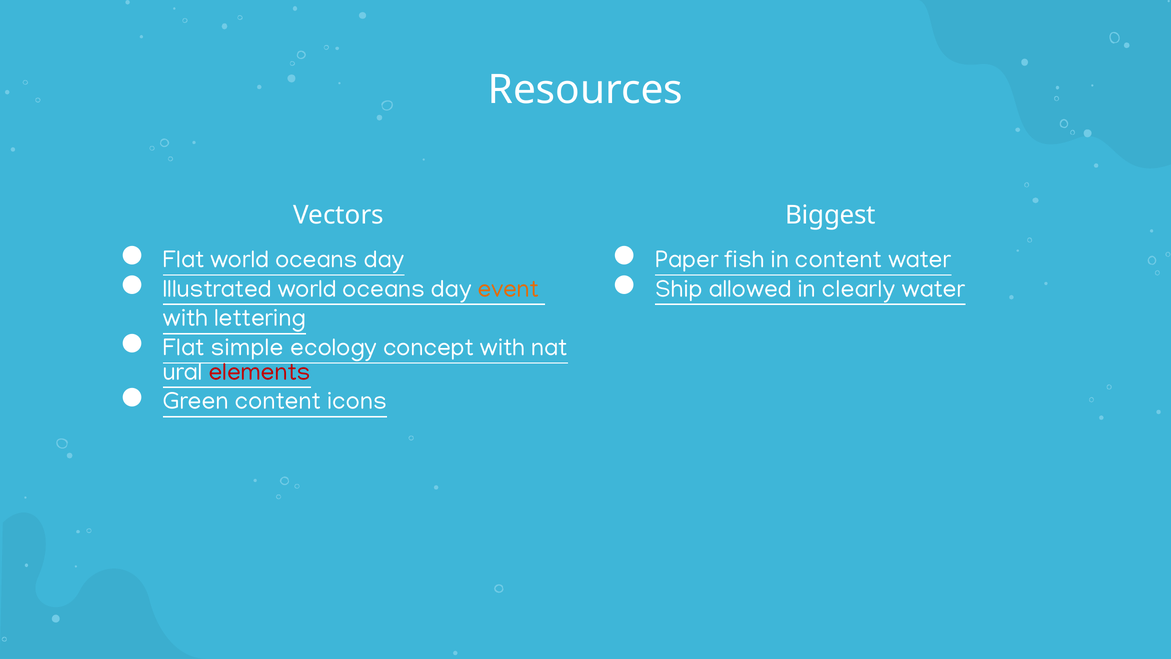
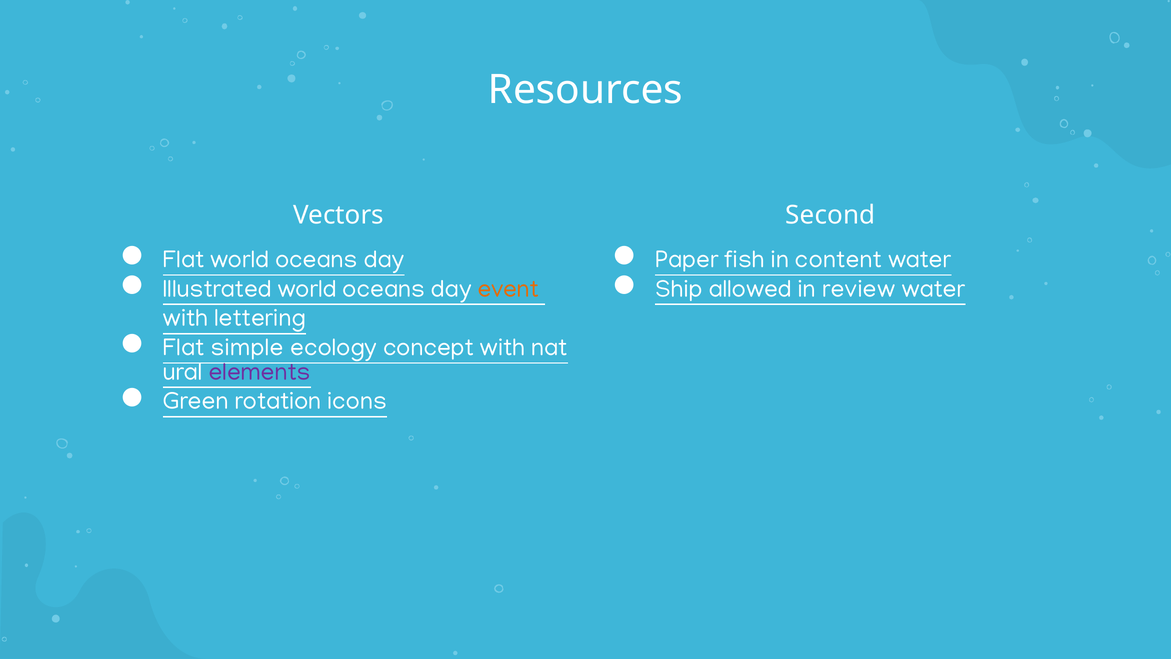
Biggest: Biggest -> Second (830, 215)
clearly: clearly -> review (859, 288)
elements colour: red -> purple (260, 371)
Green content: content -> rotation (278, 401)
